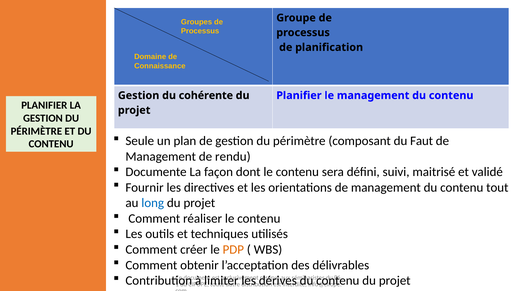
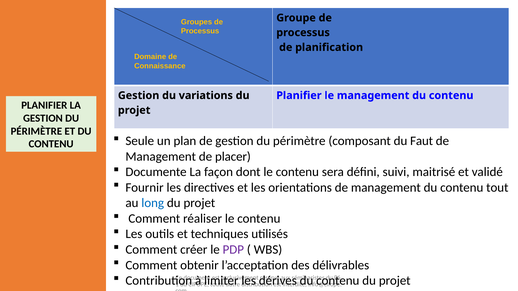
cohérente: cohérente -> variations (206, 96)
rendu: rendu -> placer (233, 157)
PDP colour: orange -> purple (233, 250)
